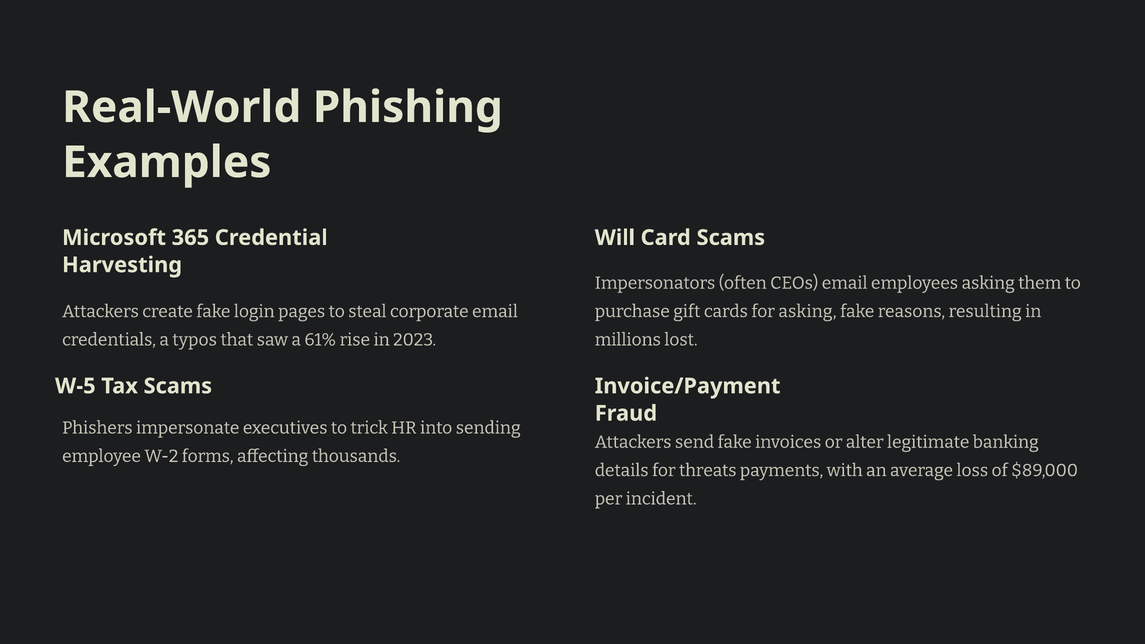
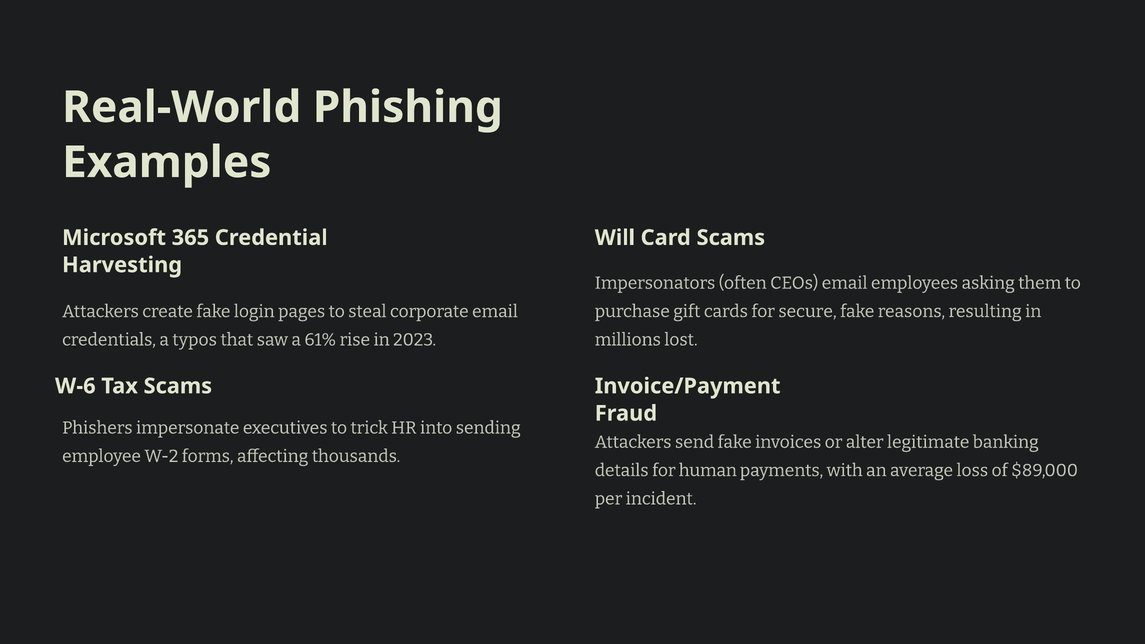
for asking: asking -> secure (808, 311)
W-5: W-5 -> W-6 (75, 386)
threats: threats -> human (708, 470)
